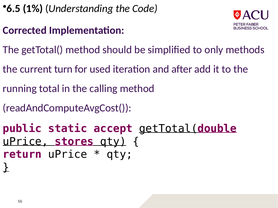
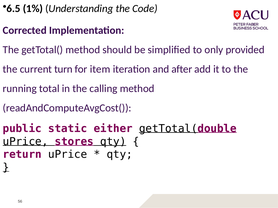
methods: methods -> provided (245, 50)
used: used -> item (100, 69)
accept: accept -> either (113, 129)
